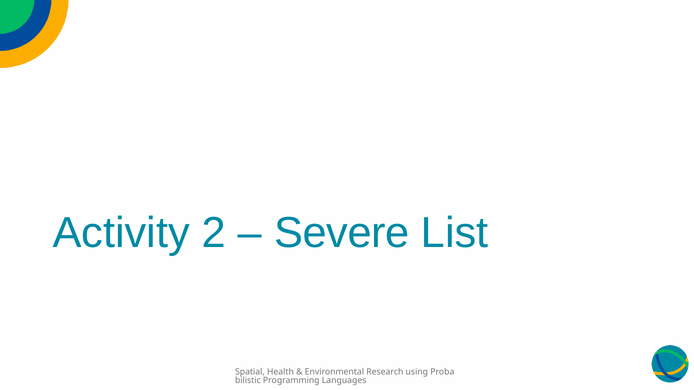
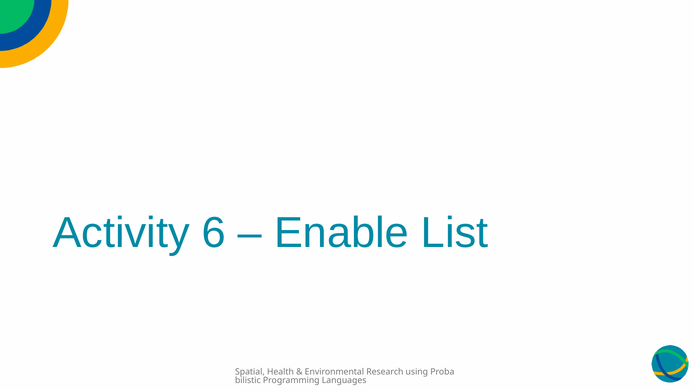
2: 2 -> 6 (214, 233)
Severe: Severe -> Enable (342, 233)
